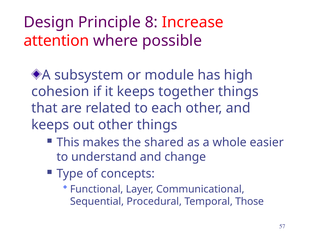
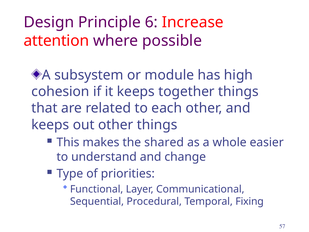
8: 8 -> 6 (151, 22)
concepts: concepts -> priorities (128, 174)
Those: Those -> Fixing (250, 201)
